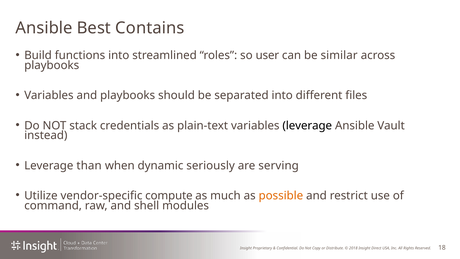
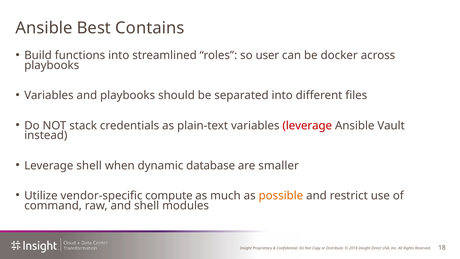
similar: similar -> docker (339, 55)
leverage colour: black -> red (307, 125)
Leverage than: than -> shell (89, 165)
seriously: seriously -> database (211, 165)
serving: serving -> smaller (279, 165)
